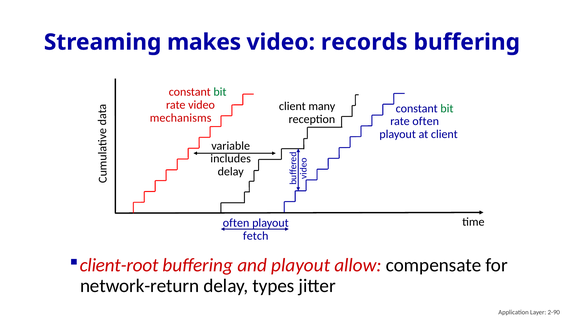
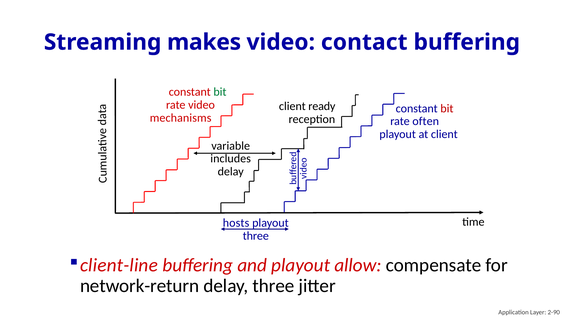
records: records -> contact (364, 42)
many: many -> ready (322, 106)
bit colour: green -> red (447, 109)
often: often -> hosts (236, 223)
fetch: fetch -> three (256, 236)
client-root: client-root -> client-line (119, 266)
delay types: types -> three (273, 286)
